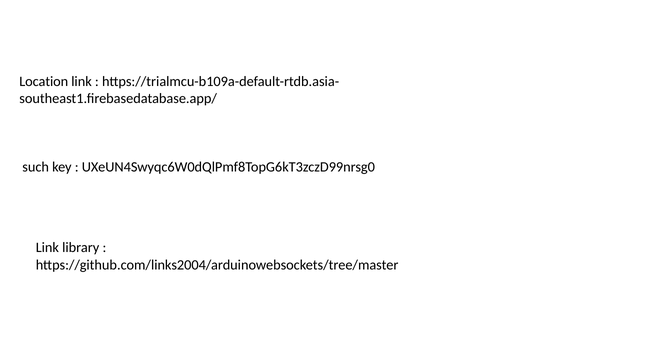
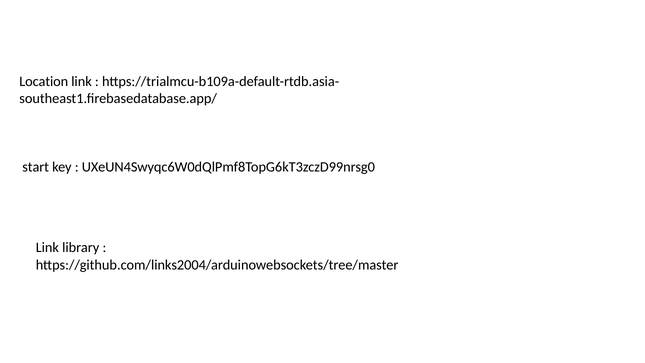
such: such -> start (36, 167)
